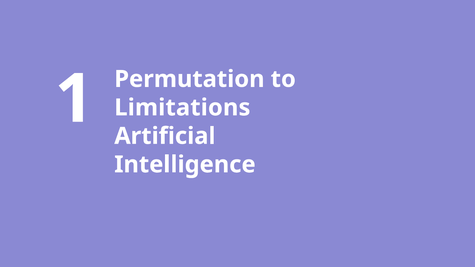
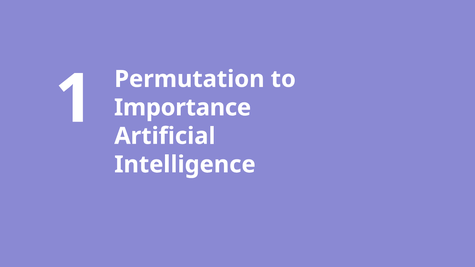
Limitations: Limitations -> Importance (183, 108)
